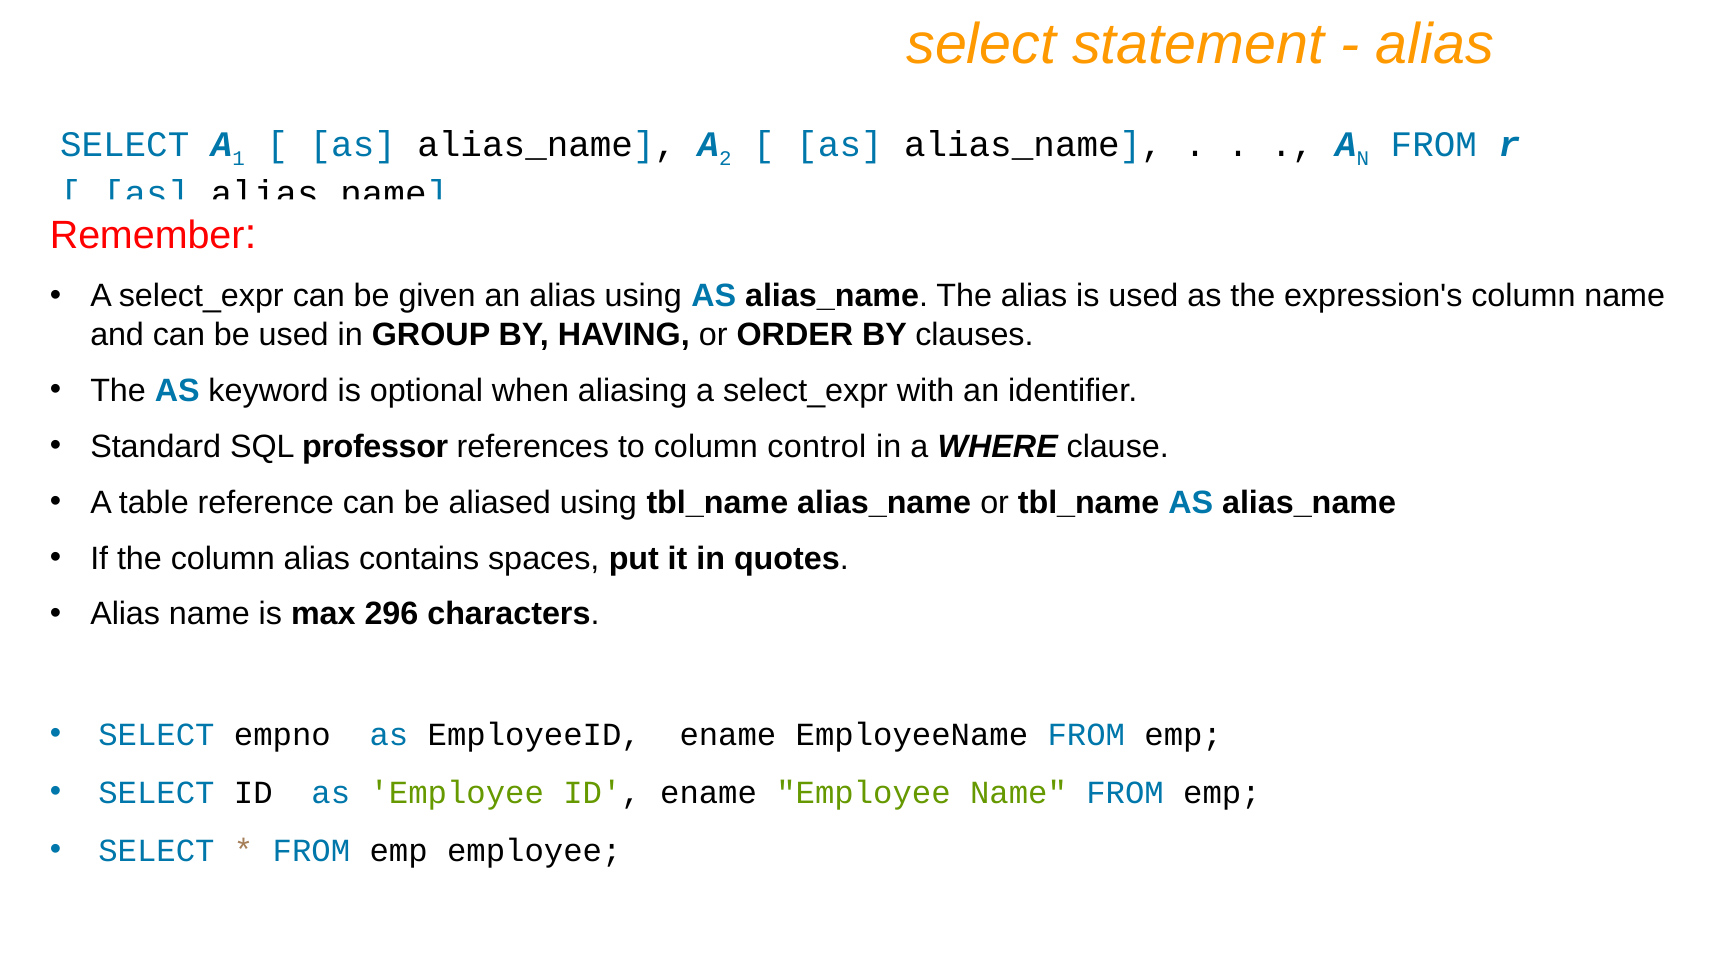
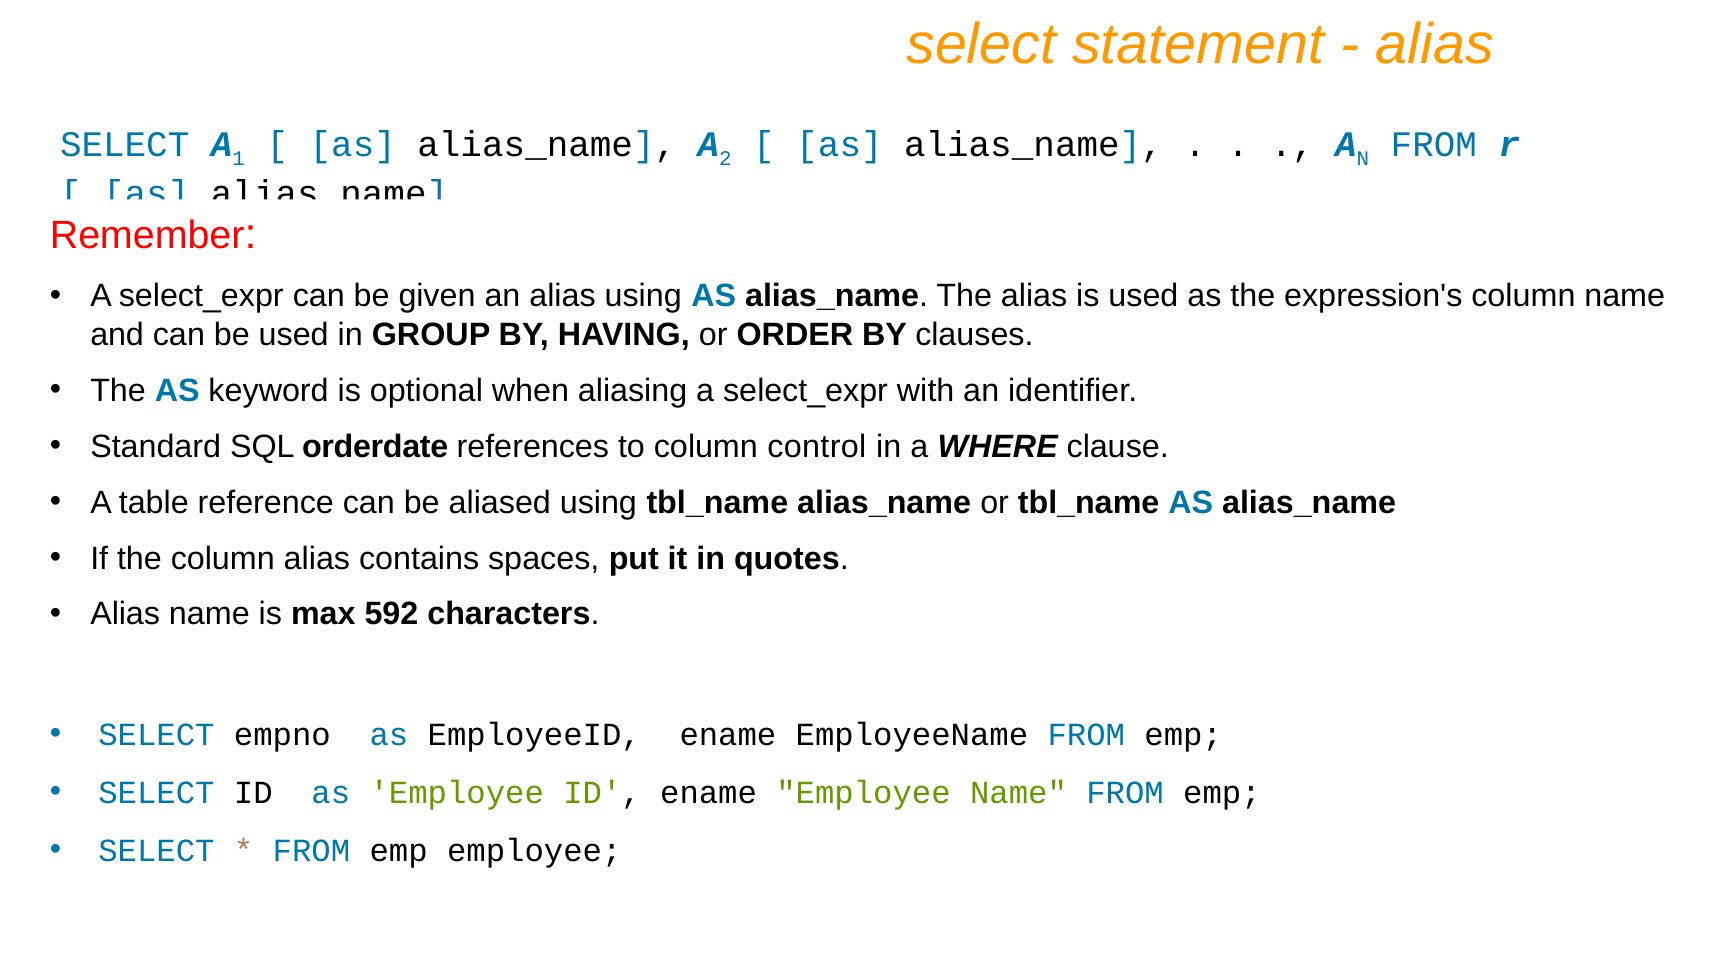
professor: professor -> orderdate (375, 447)
296: 296 -> 592 (391, 615)
